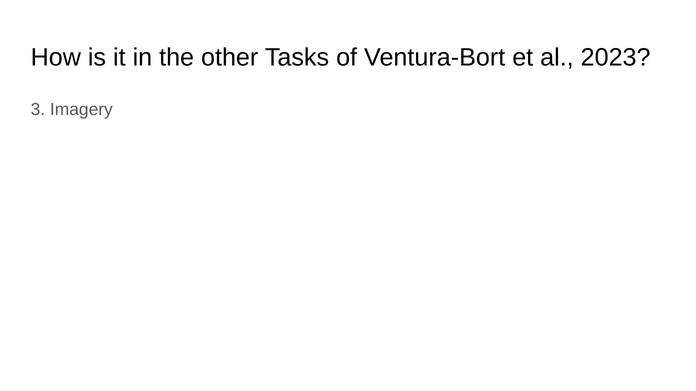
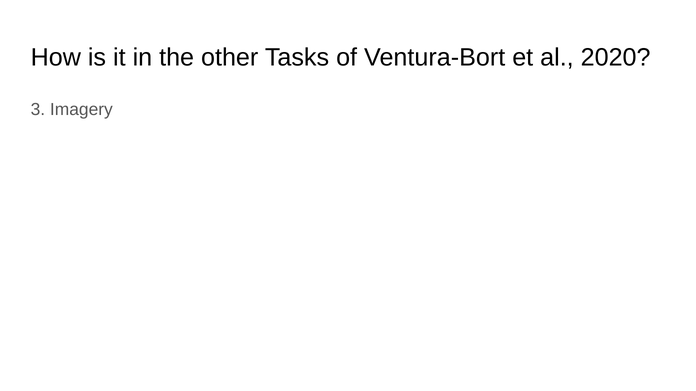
2023: 2023 -> 2020 (616, 58)
